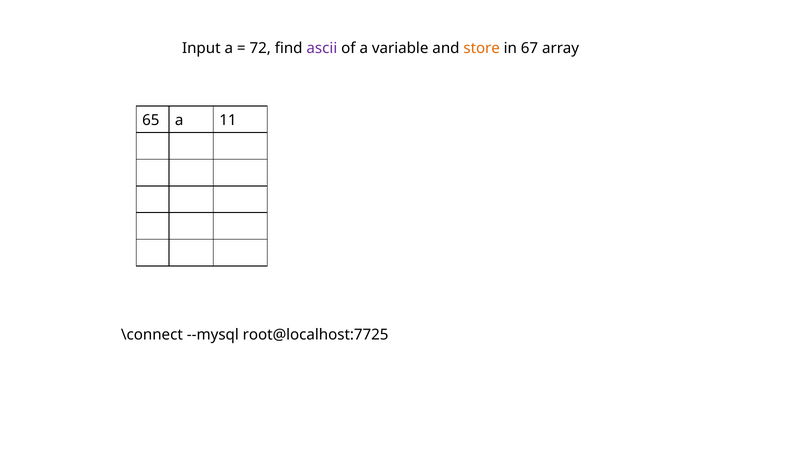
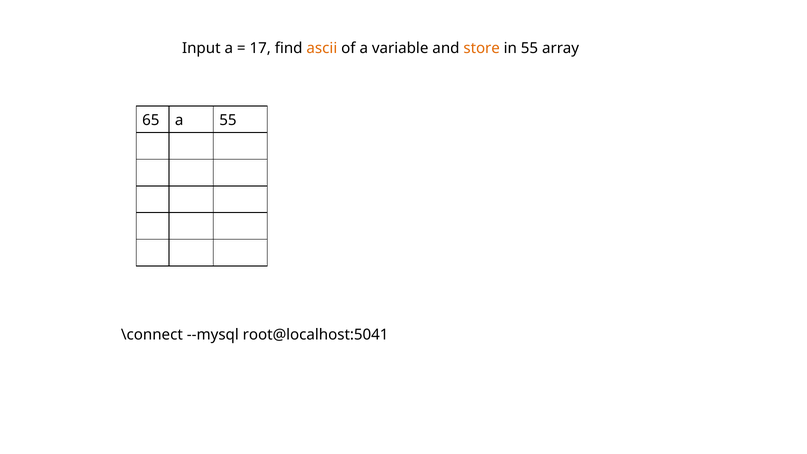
72: 72 -> 17 (260, 48)
ascii colour: purple -> orange (322, 48)
in 67: 67 -> 55 (529, 48)
a 11: 11 -> 55 (228, 120)
root@localhost:7725: root@localhost:7725 -> root@localhost:5041 (316, 335)
